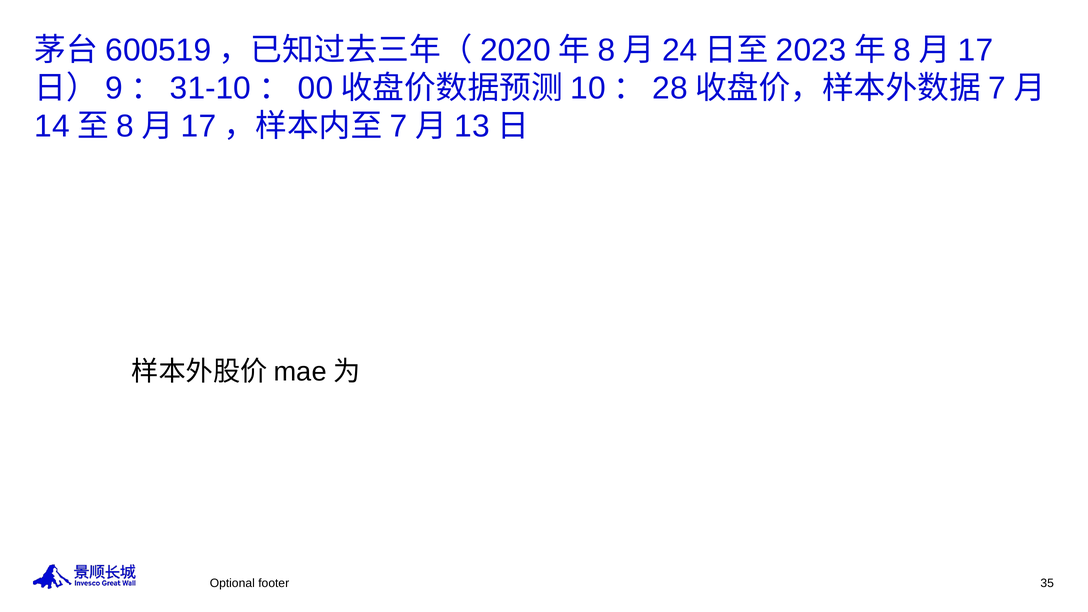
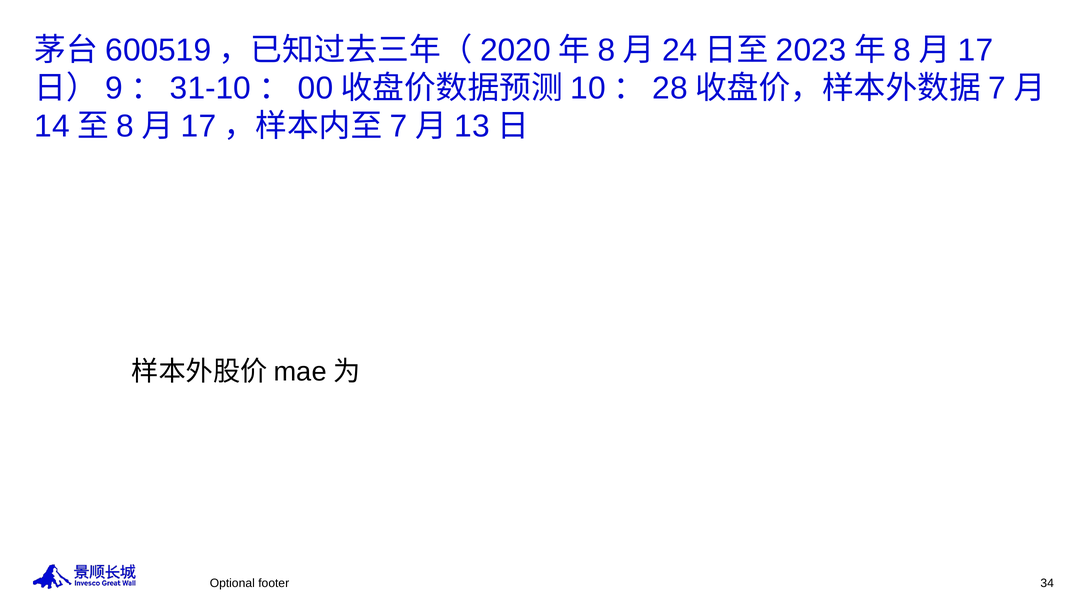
35: 35 -> 34 (1047, 583)
